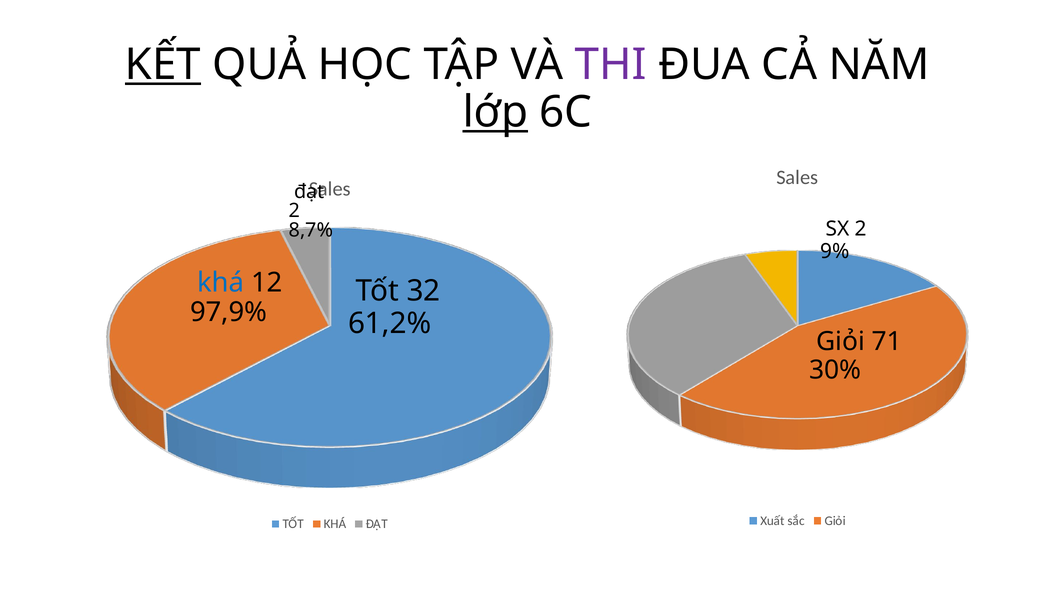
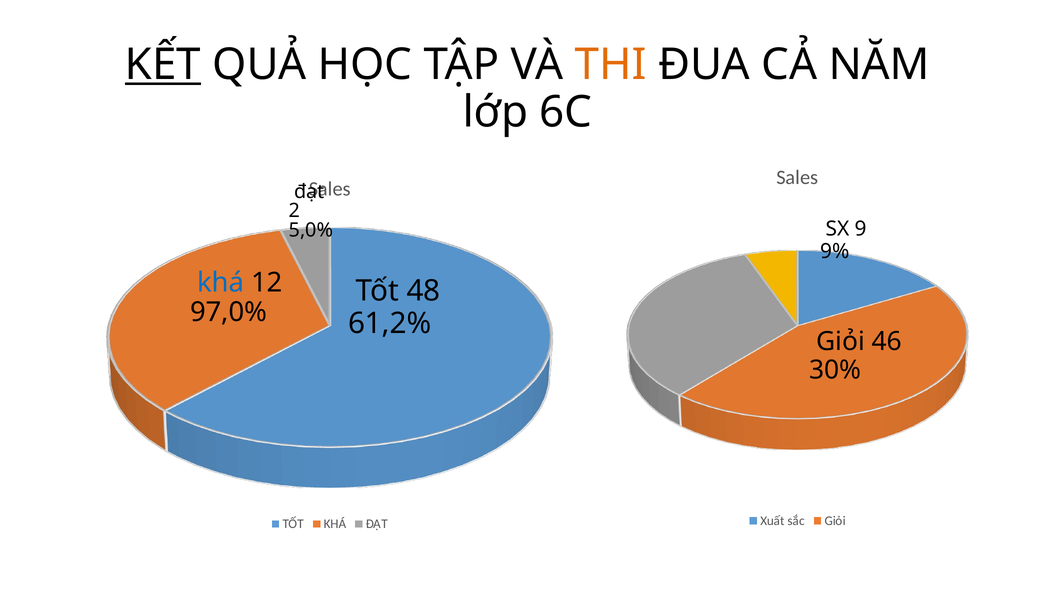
THI colour: purple -> orange (611, 65)
lớp underline: present -> none (495, 112)
SX 2: 2 -> 9 (861, 229)
8,7%: 8,7% -> 5,0% (311, 230)
32: 32 -> 48 (423, 291)
97,9%: 97,9% -> 97,0% (229, 312)
71: 71 -> 46 (887, 341)
